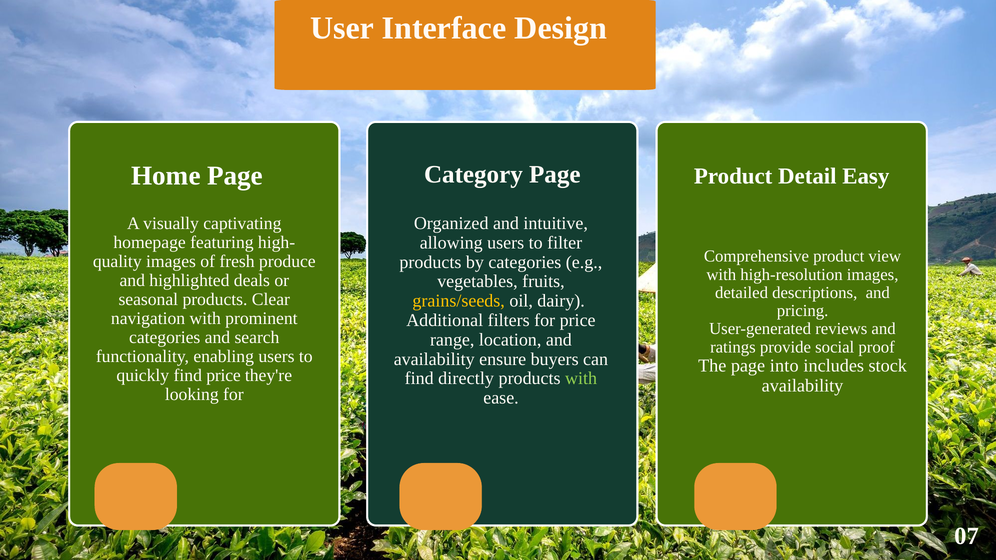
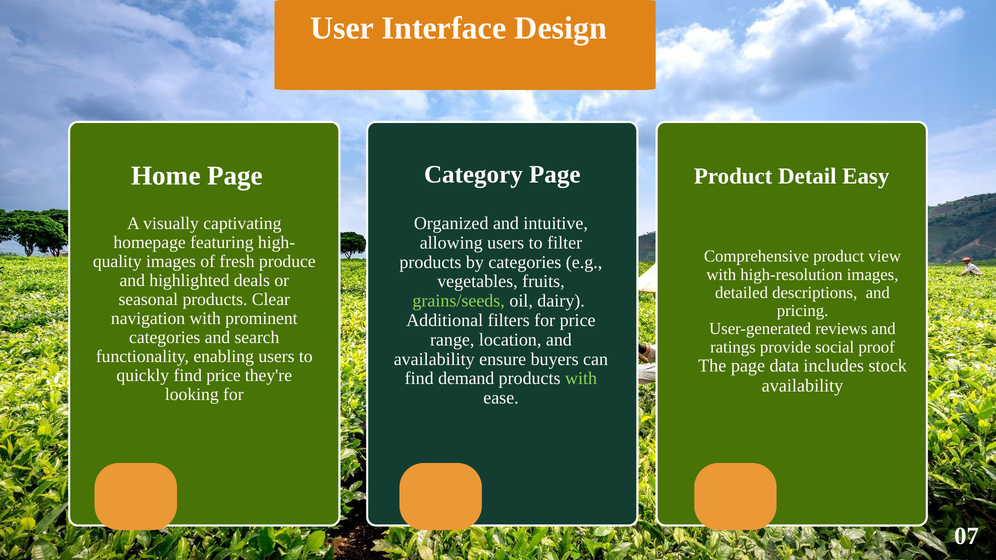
grains/seeds colour: yellow -> light green (459, 301)
into: into -> data (784, 366)
directly: directly -> demand (466, 379)
